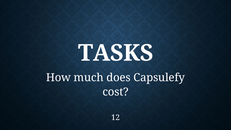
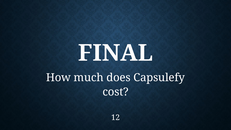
TASKS: TASKS -> FINAL (115, 53)
